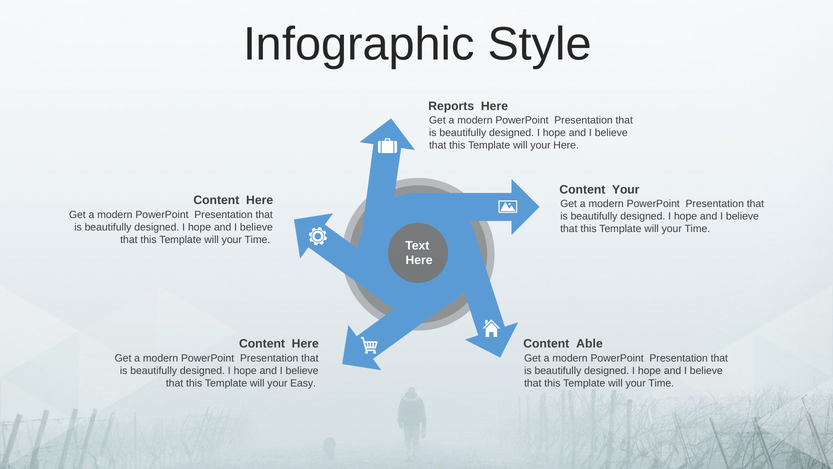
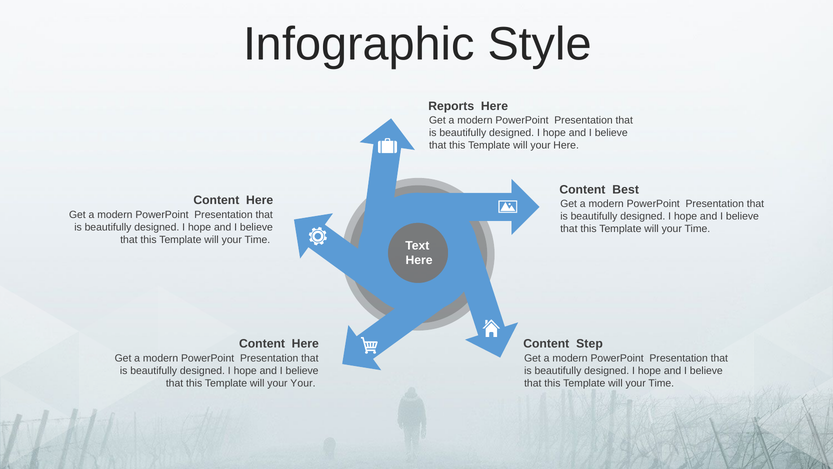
Content Your: Your -> Best (626, 189)
Able: Able -> Step (589, 344)
your Easy: Easy -> Your (303, 383)
